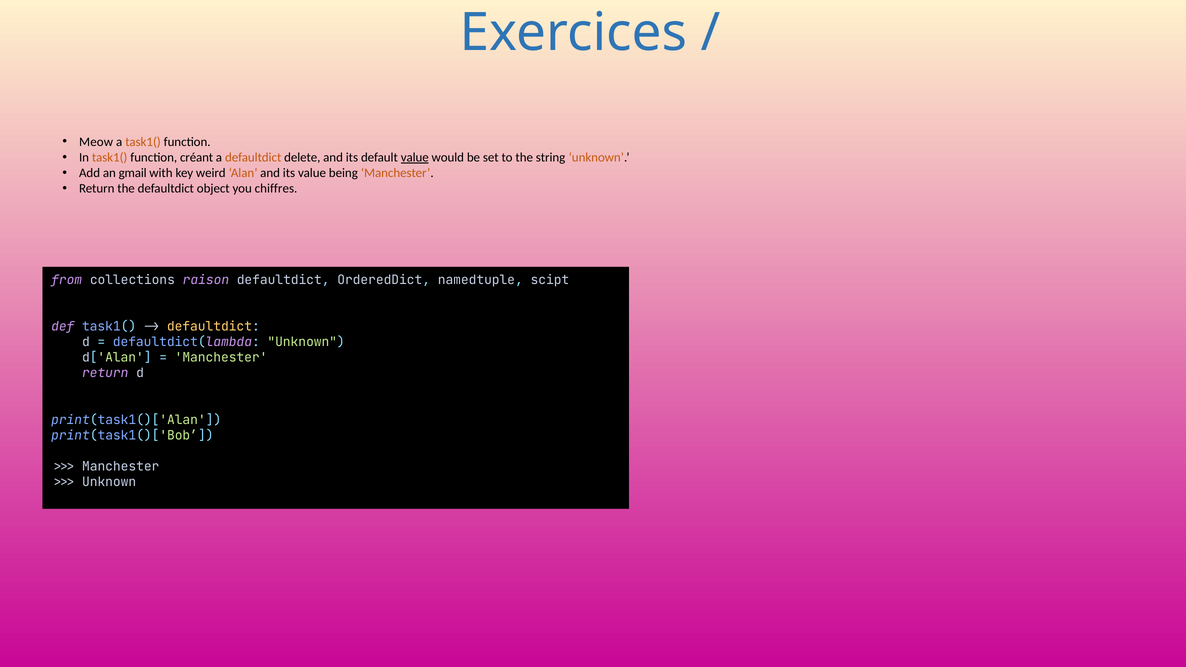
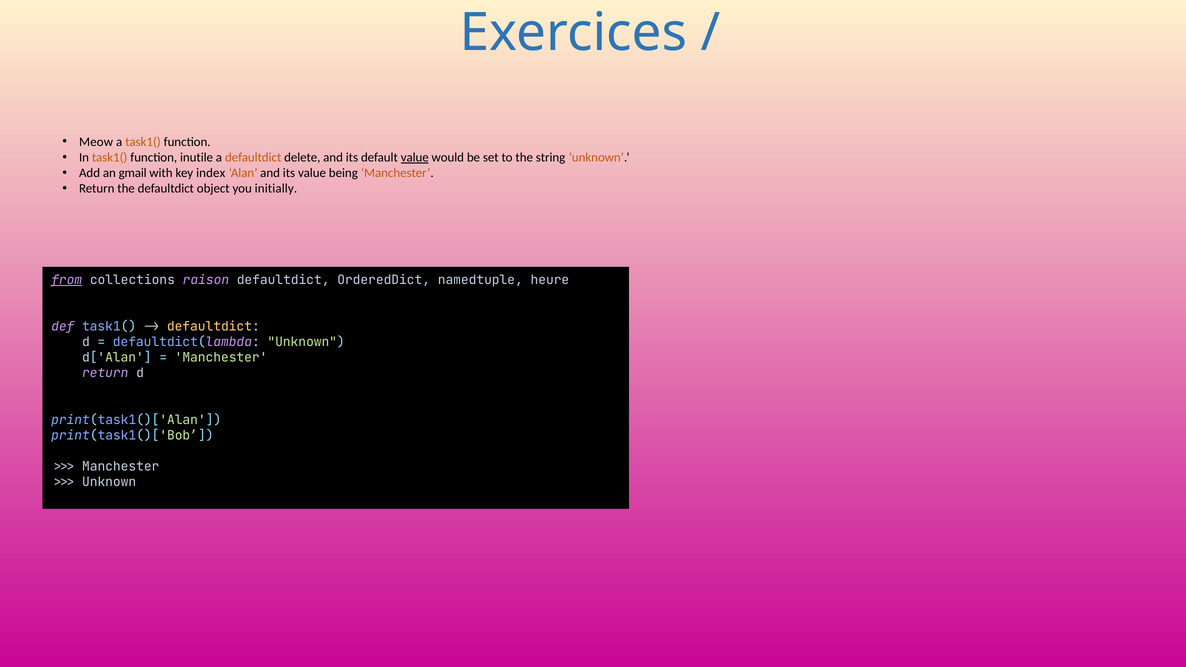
créant: créant -> inutile (197, 158)
weird: weird -> index (211, 173)
chiffres: chiffres -> initially (276, 189)
from underline: none -> present (67, 280)
scipt: scipt -> heure (550, 280)
